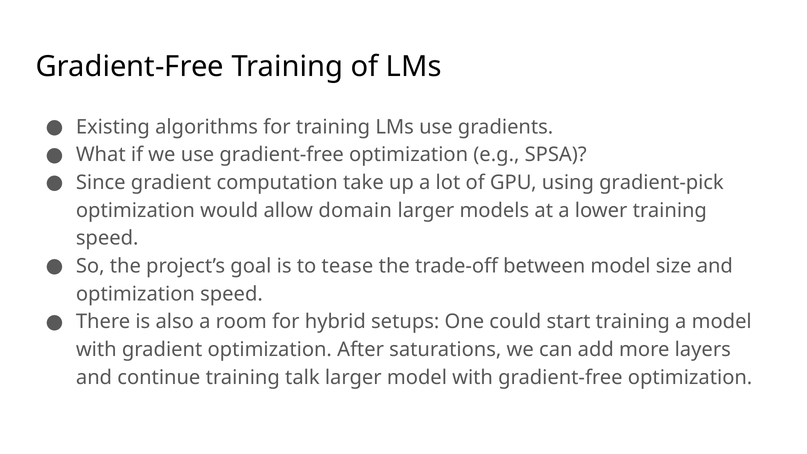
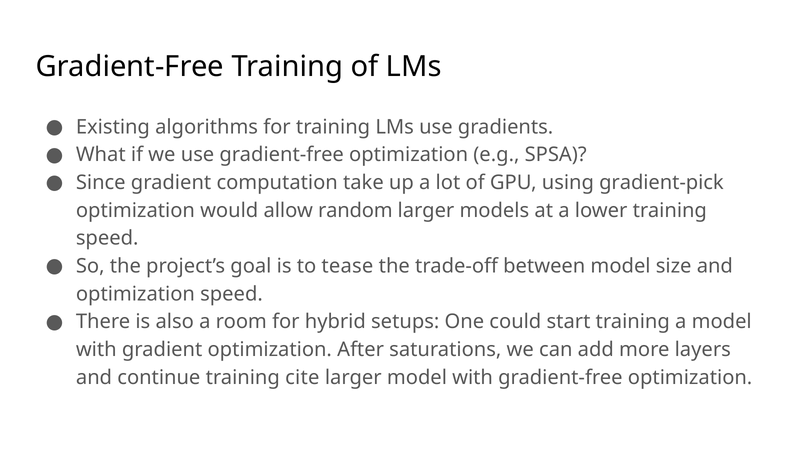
domain: domain -> random (355, 210)
talk: talk -> cite (302, 377)
